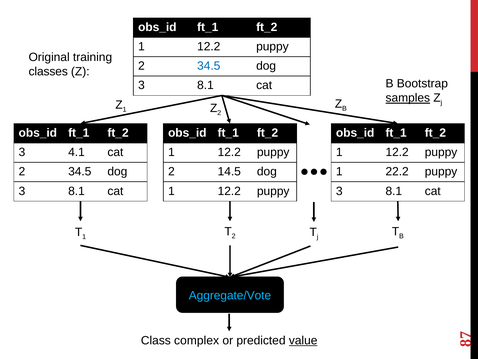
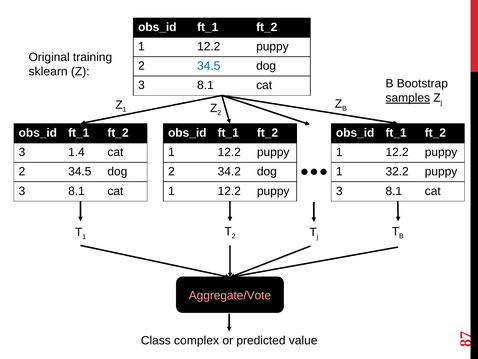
classes: classes -> sklearn (48, 72)
4.1: 4.1 -> 1.4 (76, 152)
14.5: 14.5 -> 34.2 (229, 171)
22.2: 22.2 -> 32.2 (397, 171)
Aggregate/Vote colour: light blue -> pink (230, 295)
value underline: present -> none (303, 340)
